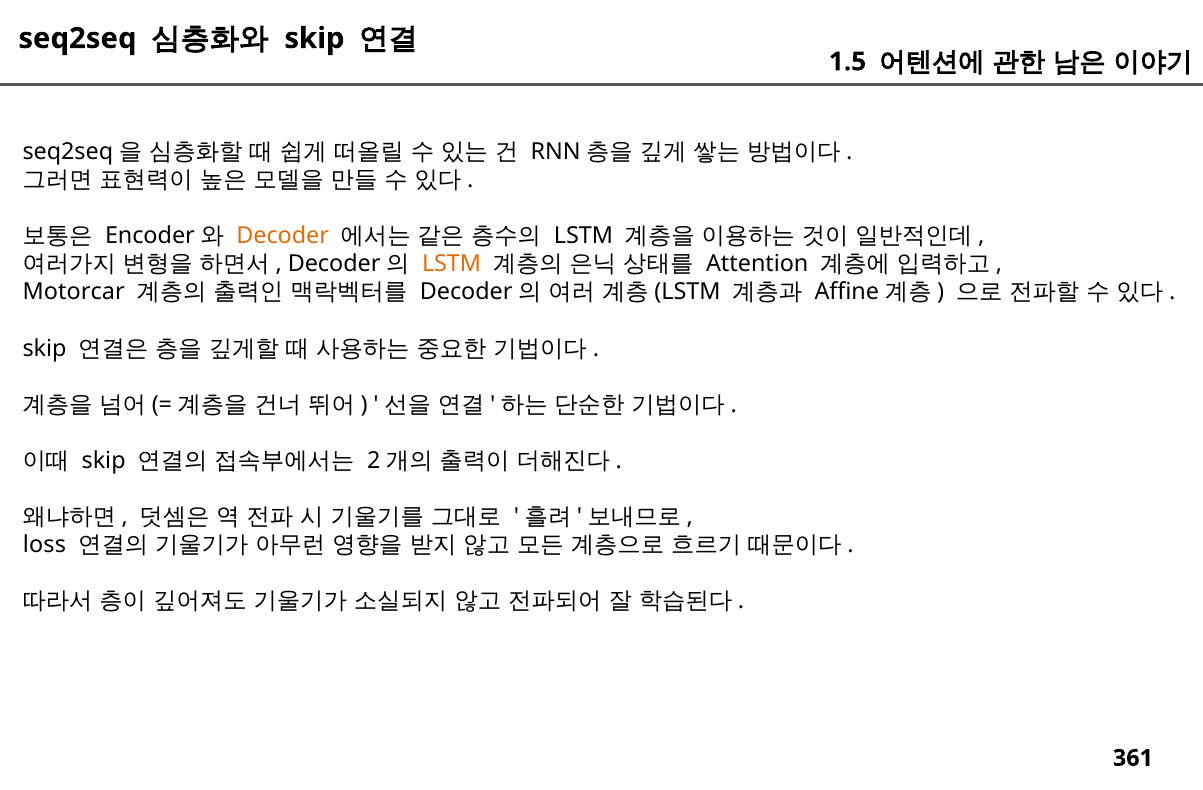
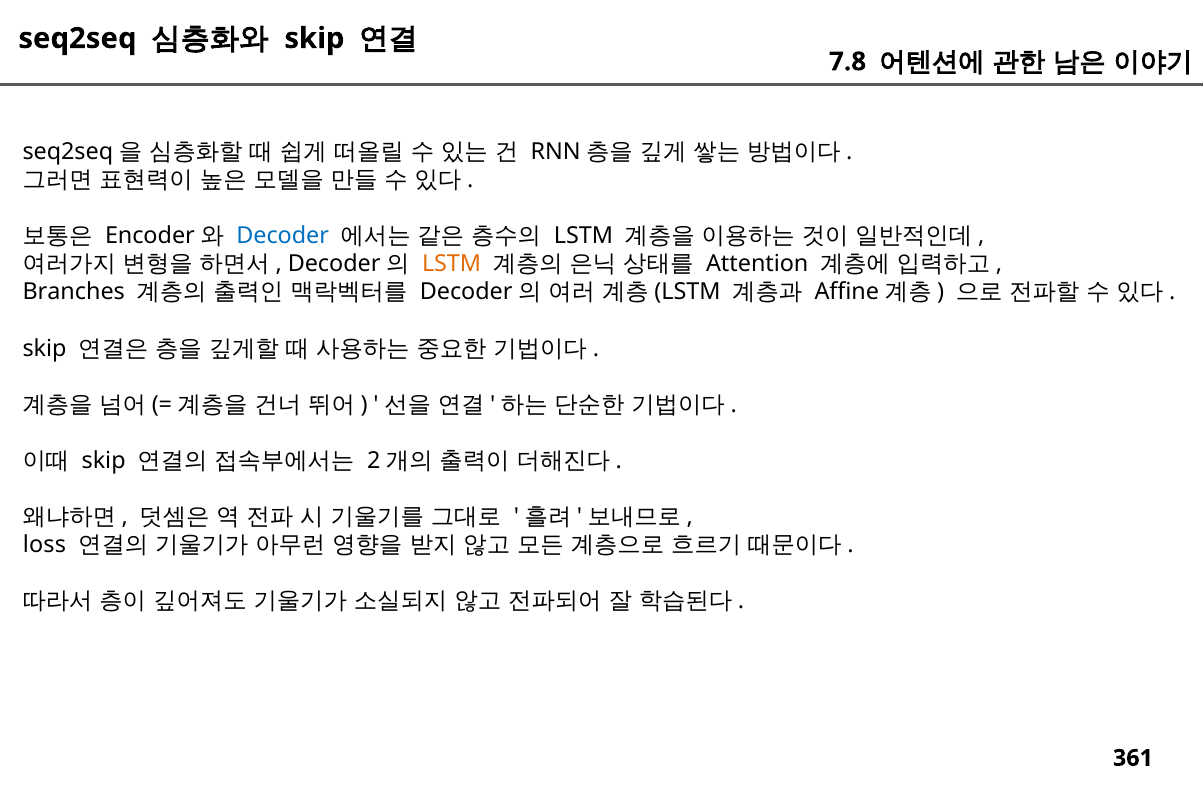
1.5: 1.5 -> 7.8 (848, 62)
Decoder colour: orange -> blue (283, 236)
Motorcar: Motorcar -> Branches (74, 292)
